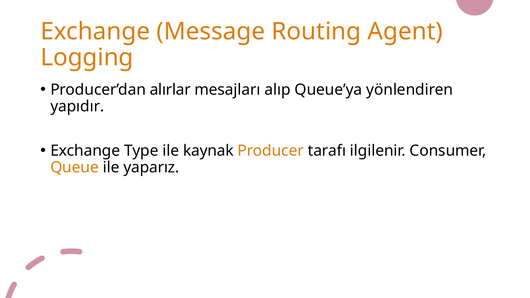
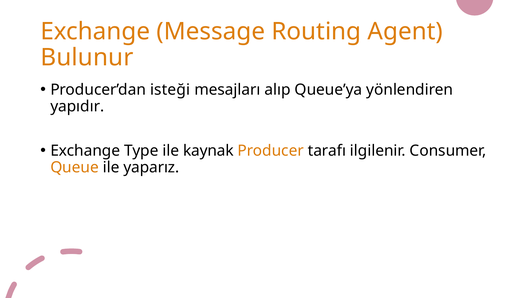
Logging: Logging -> Bulunur (87, 58)
alırlar: alırlar -> isteği (170, 90)
